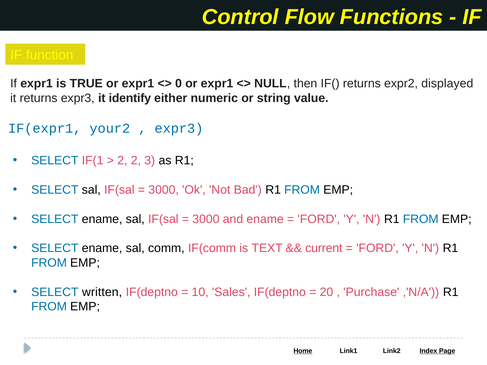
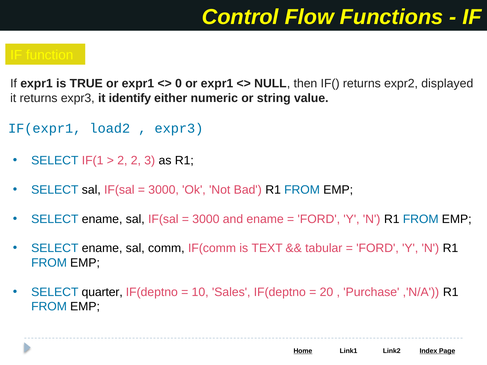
your2: your2 -> load2 (110, 128)
current: current -> tabular (324, 248)
written: written -> quarter (102, 292)
